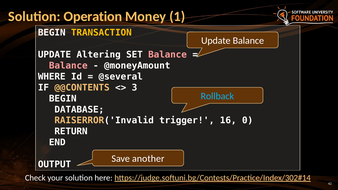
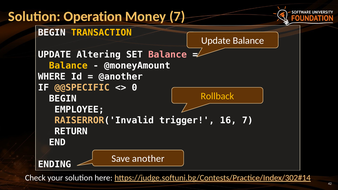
Money 1: 1 -> 7 (177, 16)
Balance colour: pink -> yellow (68, 66)
@several: @several -> @another (121, 77)
@@CONTENTS: @@CONTENTS -> @@SPECIFIC (82, 88)
3: 3 -> 0 (134, 88)
Rollback colour: light blue -> yellow (217, 96)
DATABASE: DATABASE -> EMPLOYEE (79, 110)
16 0: 0 -> 7 (248, 121)
OUTPUT: OUTPUT -> ENDING (55, 165)
